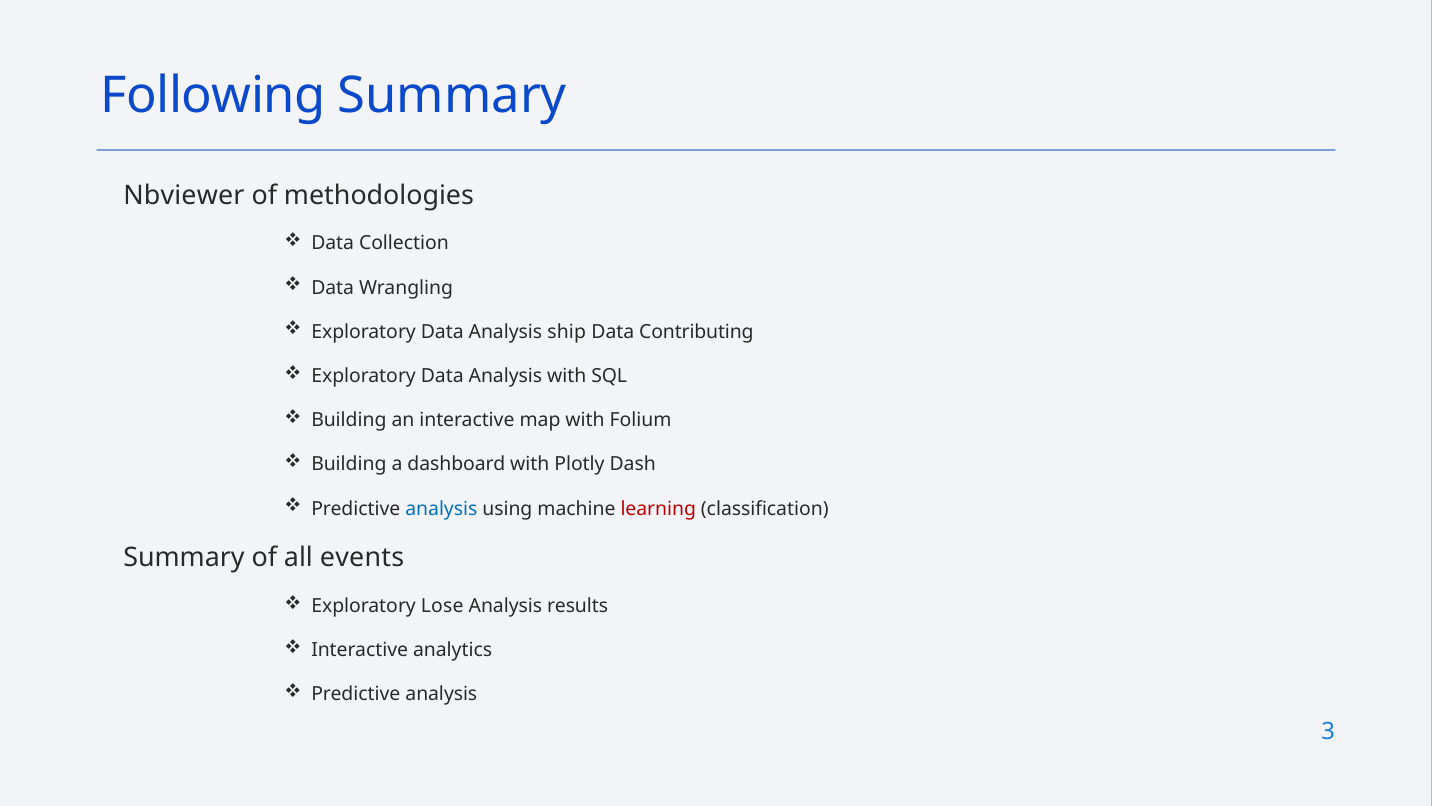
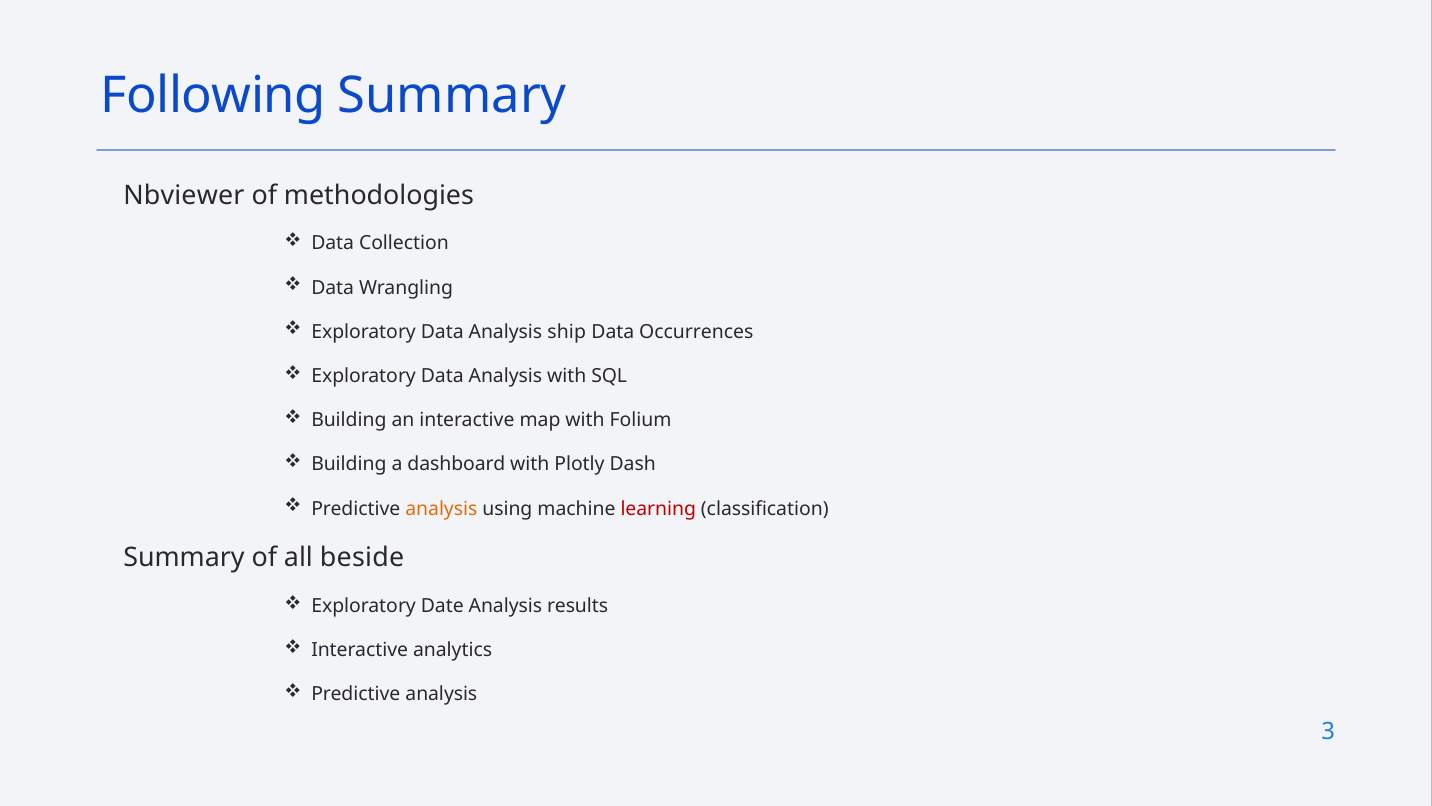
Contributing: Contributing -> Occurrences (696, 332)
analysis colour: blue -> orange (441, 508)
events: events -> beside (362, 558)
Lose: Lose -> Date (442, 606)
